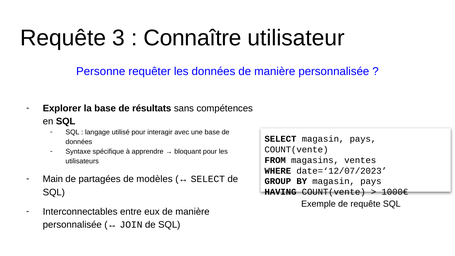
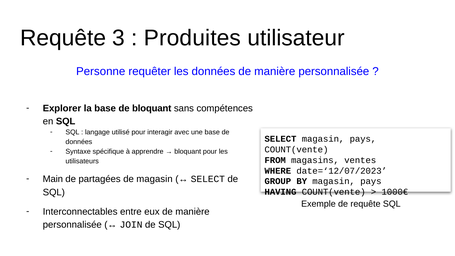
Connaître: Connaître -> Produites (192, 38)
de résultats: résultats -> bloquant (152, 108)
de modèles: modèles -> magasin (155, 179)
